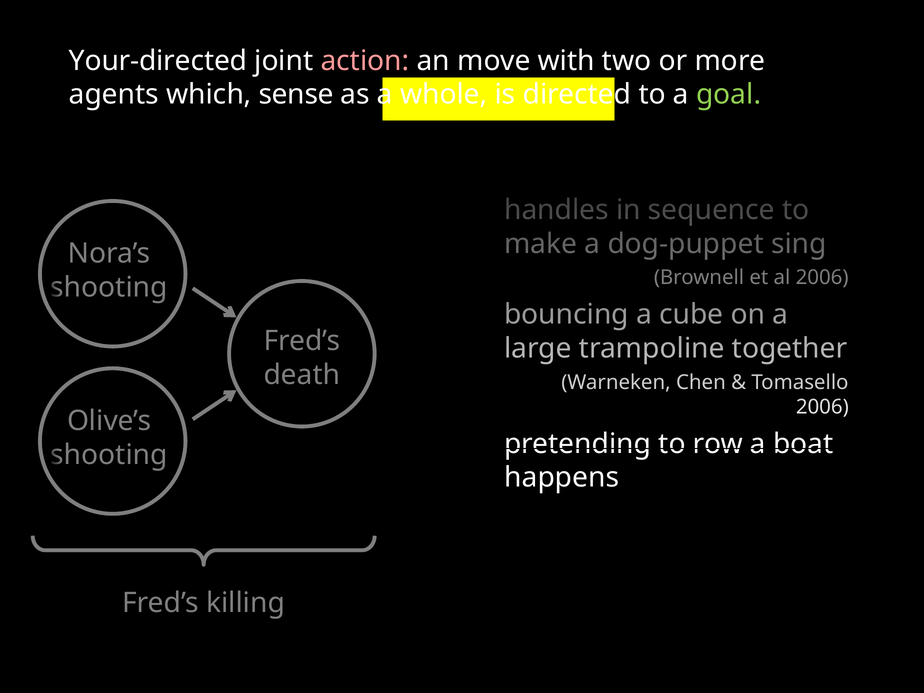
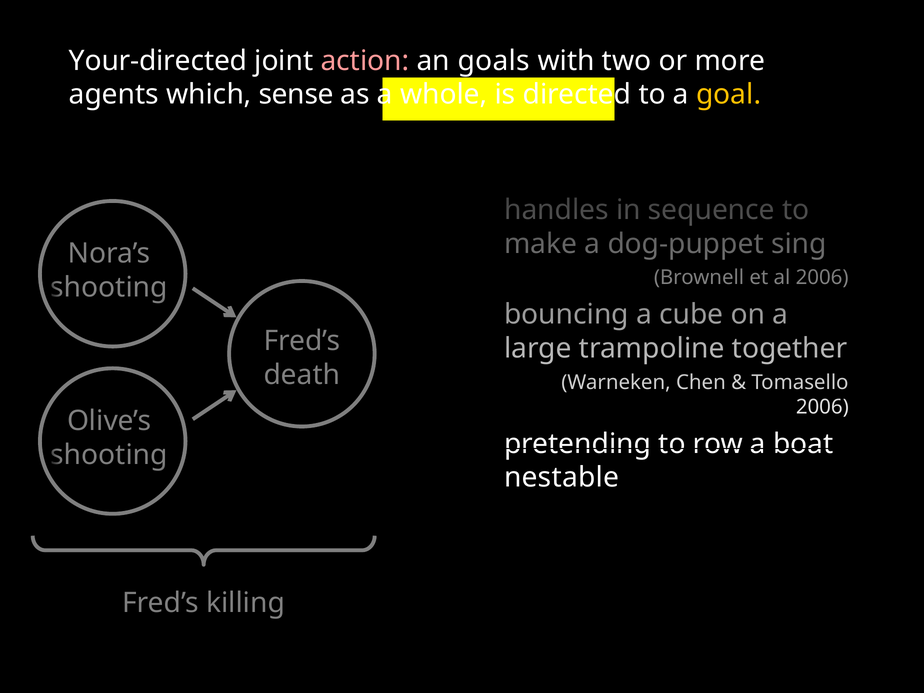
move: move -> goals (494, 61)
goal colour: light green -> yellow (729, 95)
happens: happens -> nestable (562, 478)
